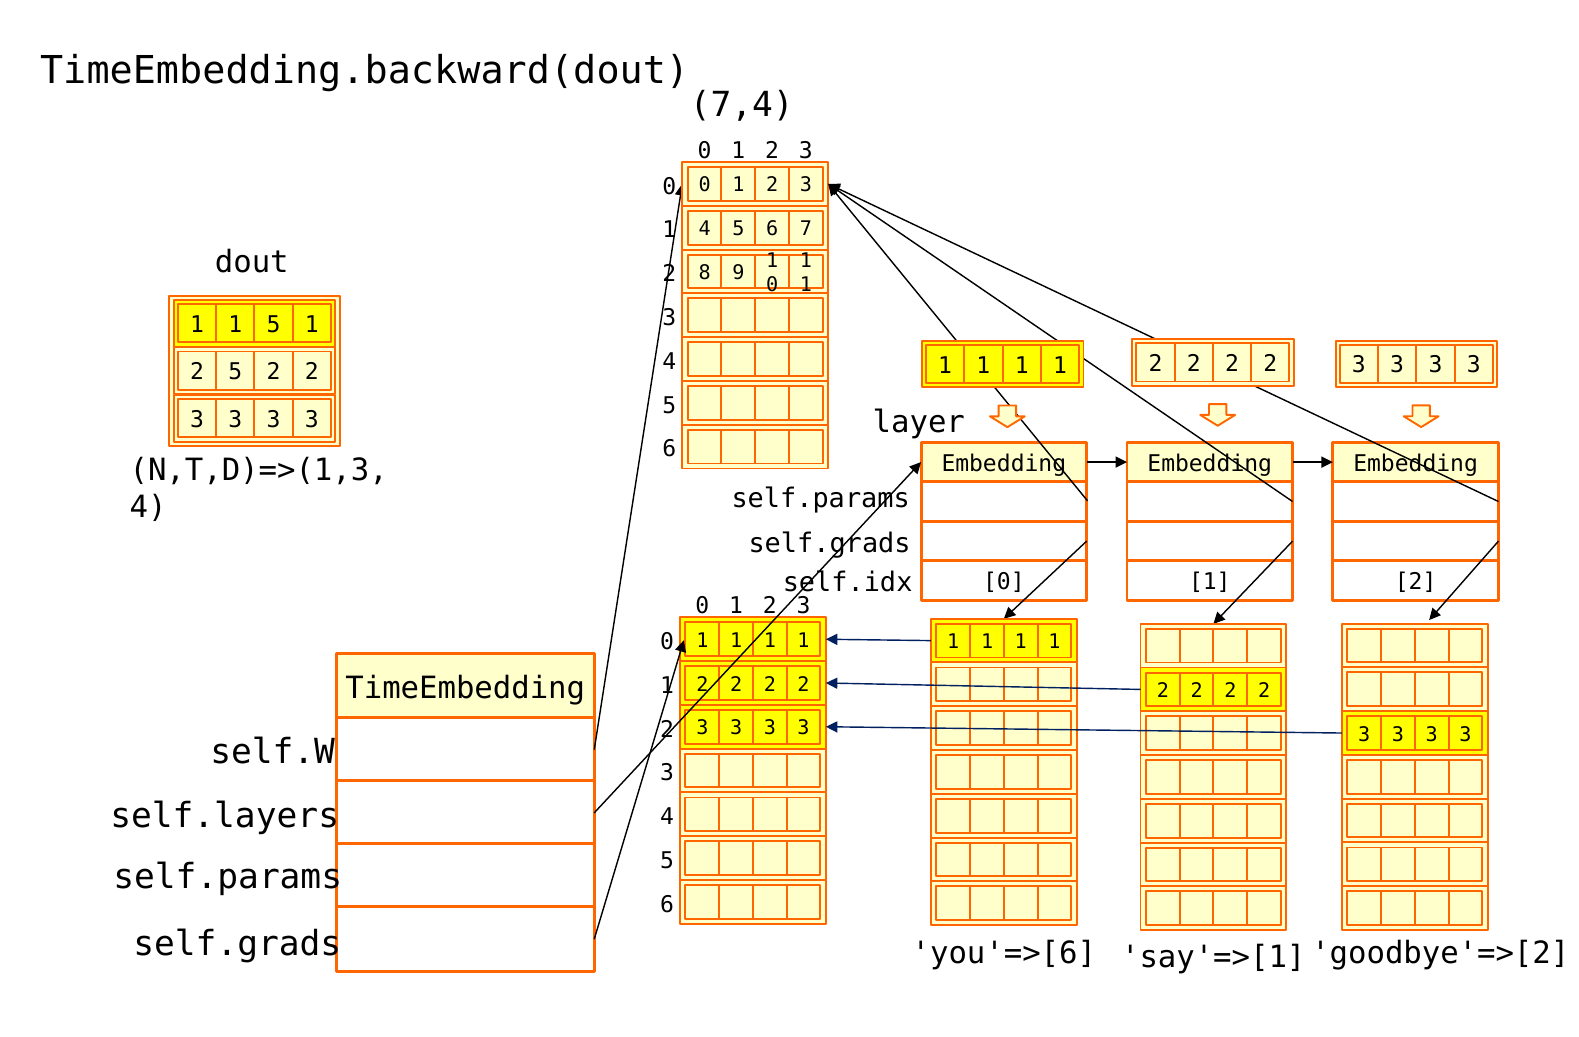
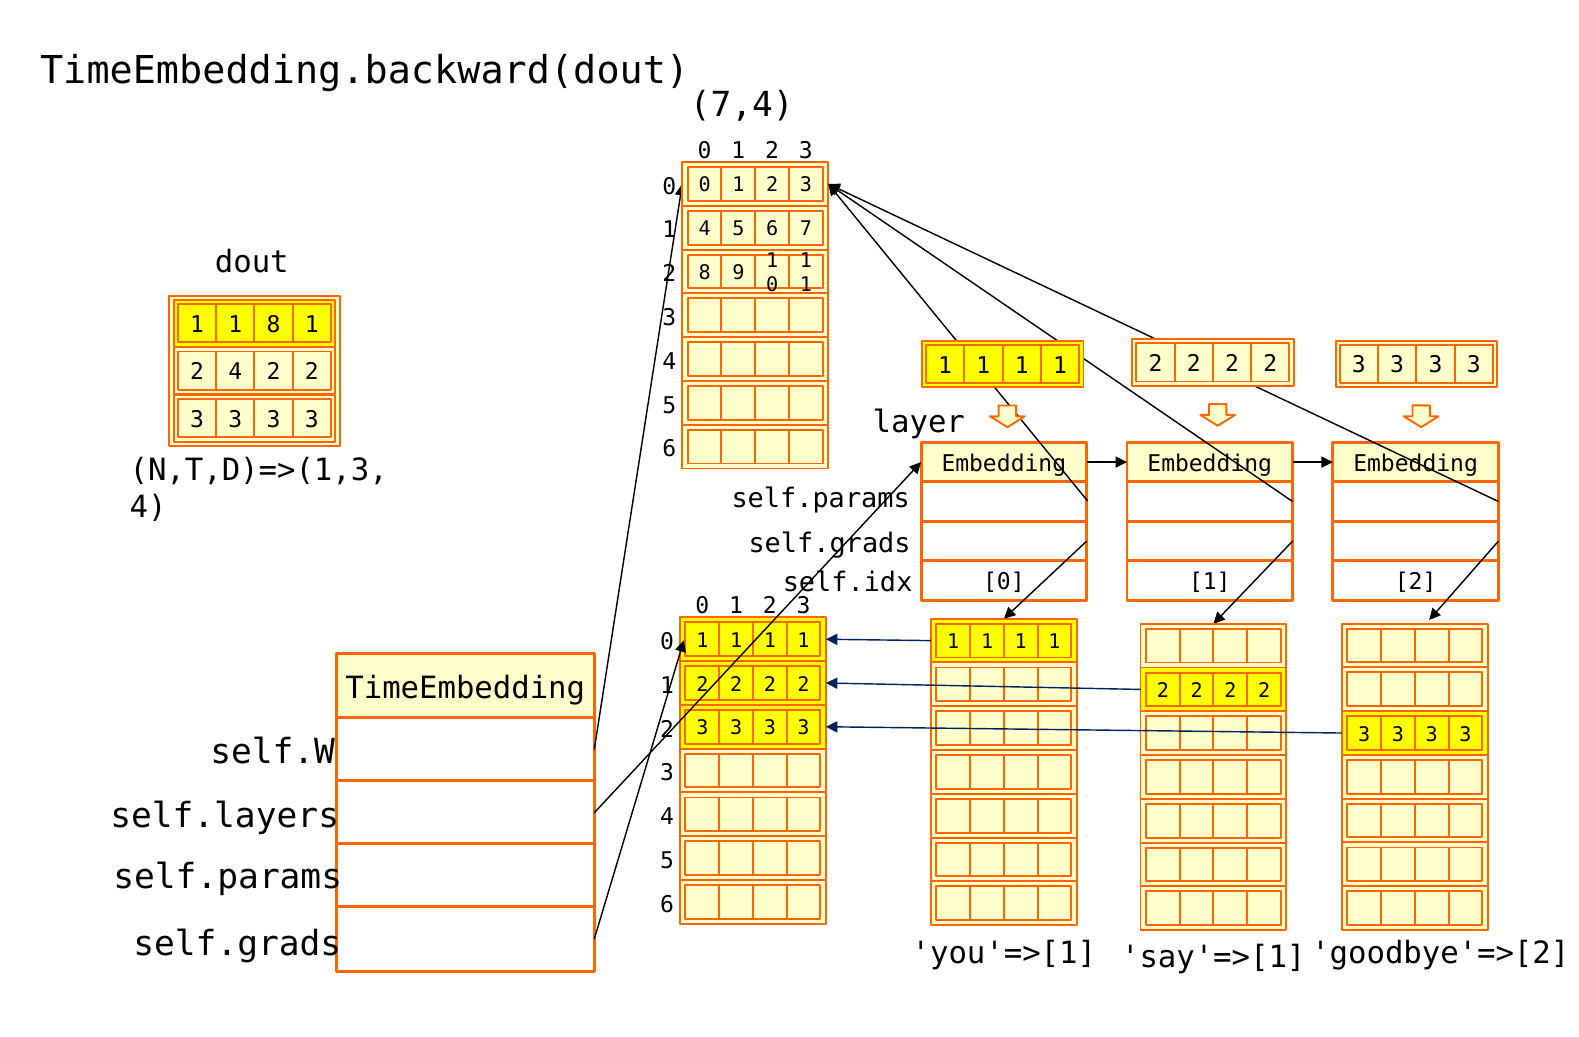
1 5: 5 -> 8 (273, 325)
2 5: 5 -> 4 (235, 372)
you'=>[6: you'=>[6 -> you'=>[1 (1004, 954)
